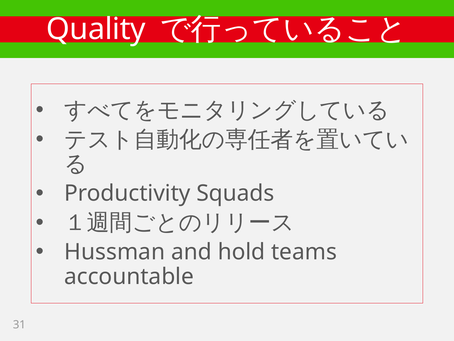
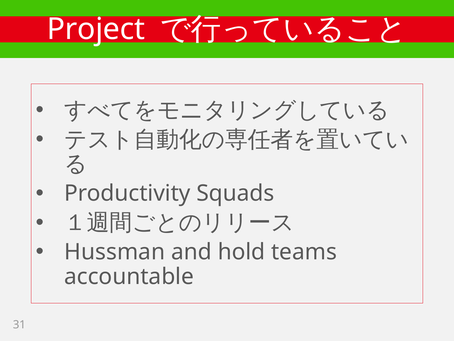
Quality: Quality -> Project (96, 29)
